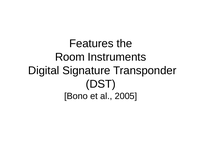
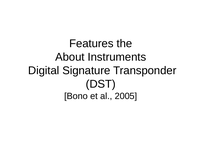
Room: Room -> About (70, 57)
